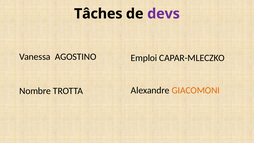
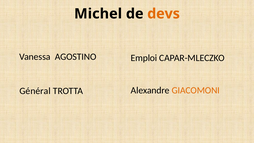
Tâches: Tâches -> Michel (98, 14)
devs colour: purple -> orange (164, 14)
Nombre: Nombre -> Général (35, 91)
